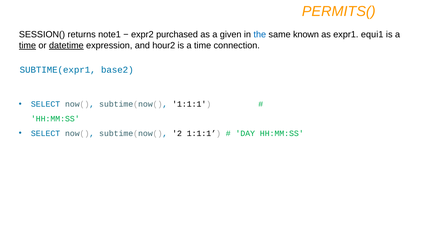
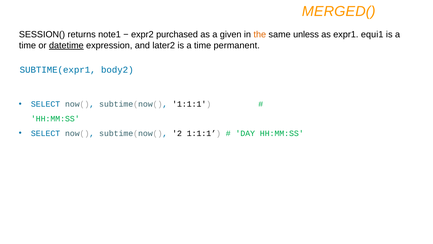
PERMITS(: PERMITS( -> MERGED( (339, 11)
the colour: blue -> orange (260, 35)
known: known -> unless (306, 35)
time underline: present -> none (27, 45)
hour2: hour2 -> later2 (164, 45)
connection: connection -> permanent (237, 45)
base2: base2 -> body2 (117, 70)
